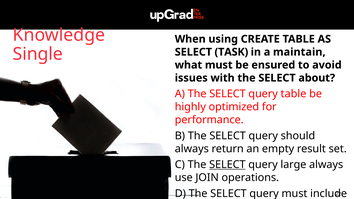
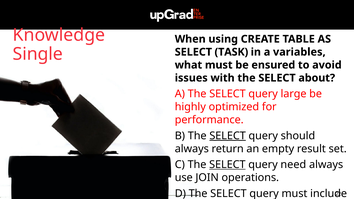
maintain: maintain -> variables (299, 52)
query table: table -> large (294, 94)
SELECT underline: none -> present (228, 136)
large: large -> need (293, 165)
